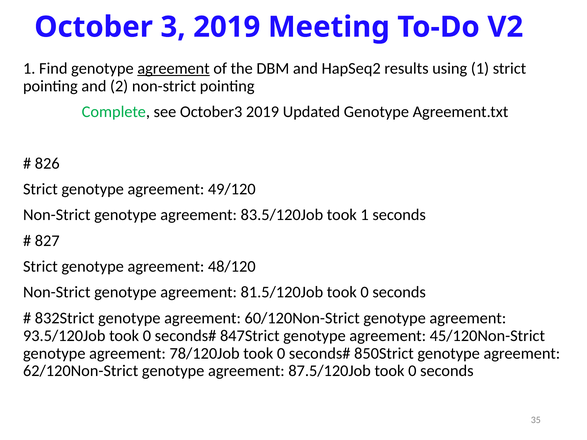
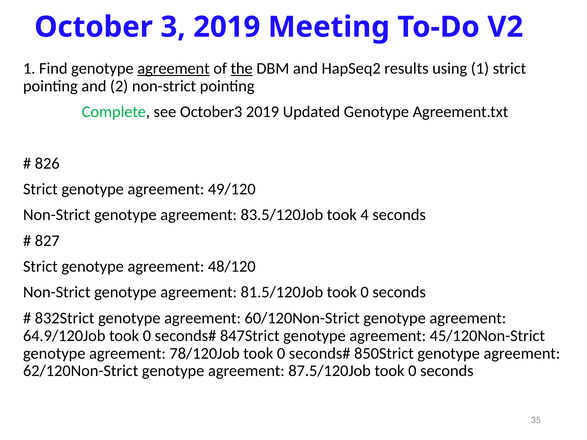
the underline: none -> present (242, 68)
took 1: 1 -> 4 (365, 215)
93.5/120Job: 93.5/120Job -> 64.9/120Job (64, 336)
